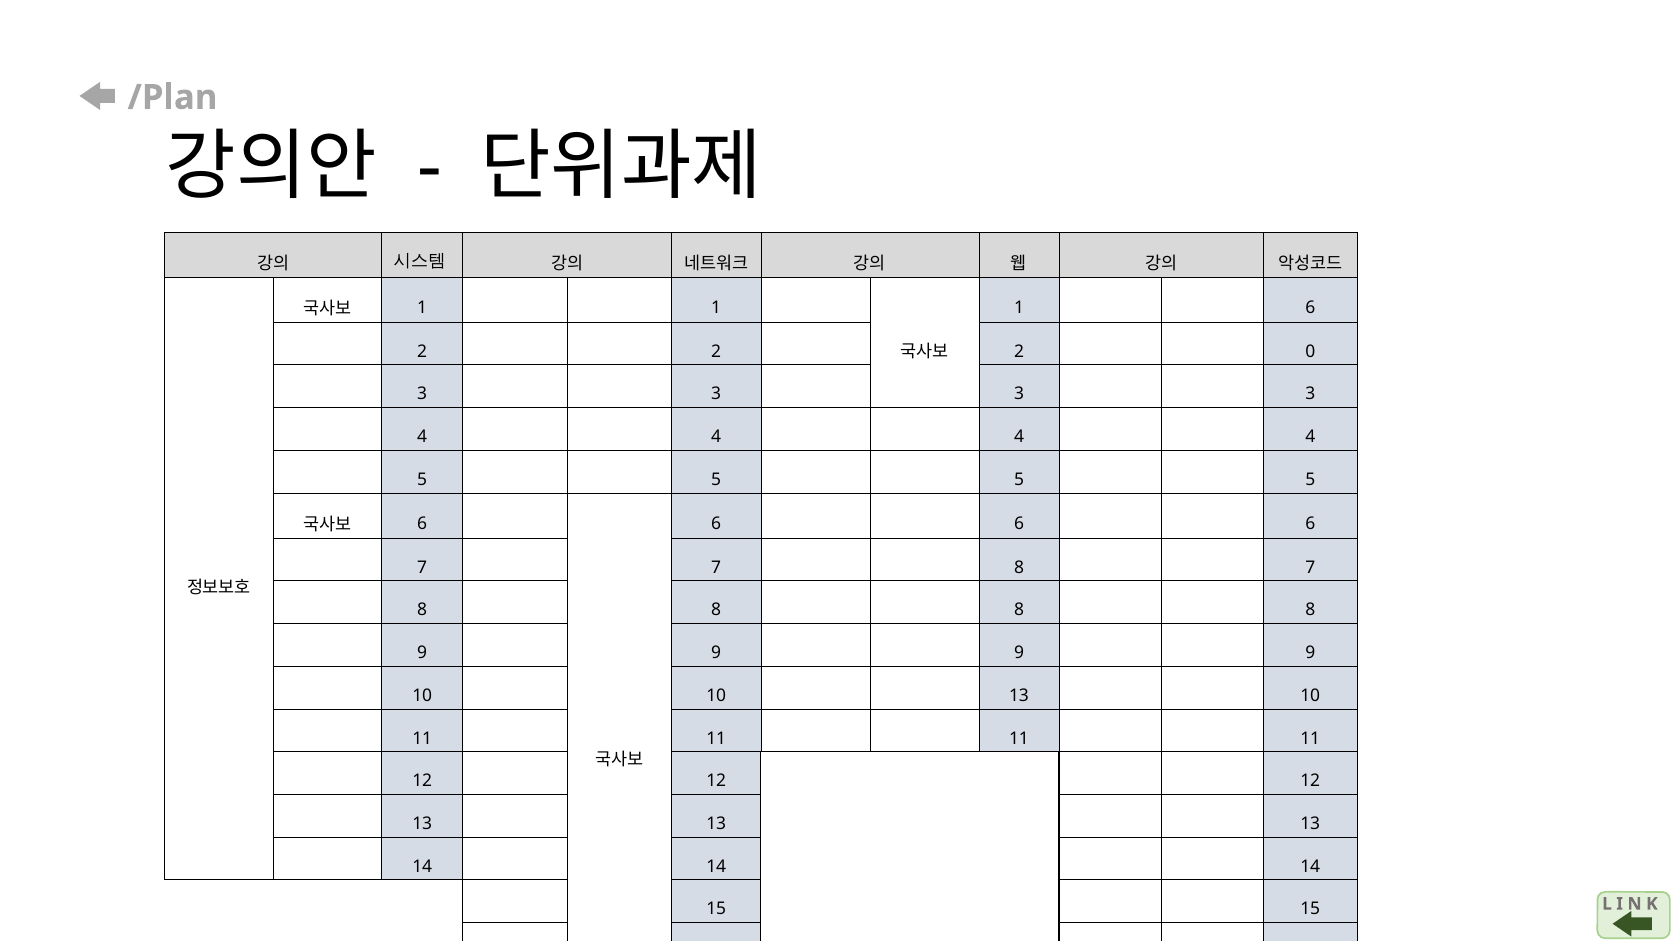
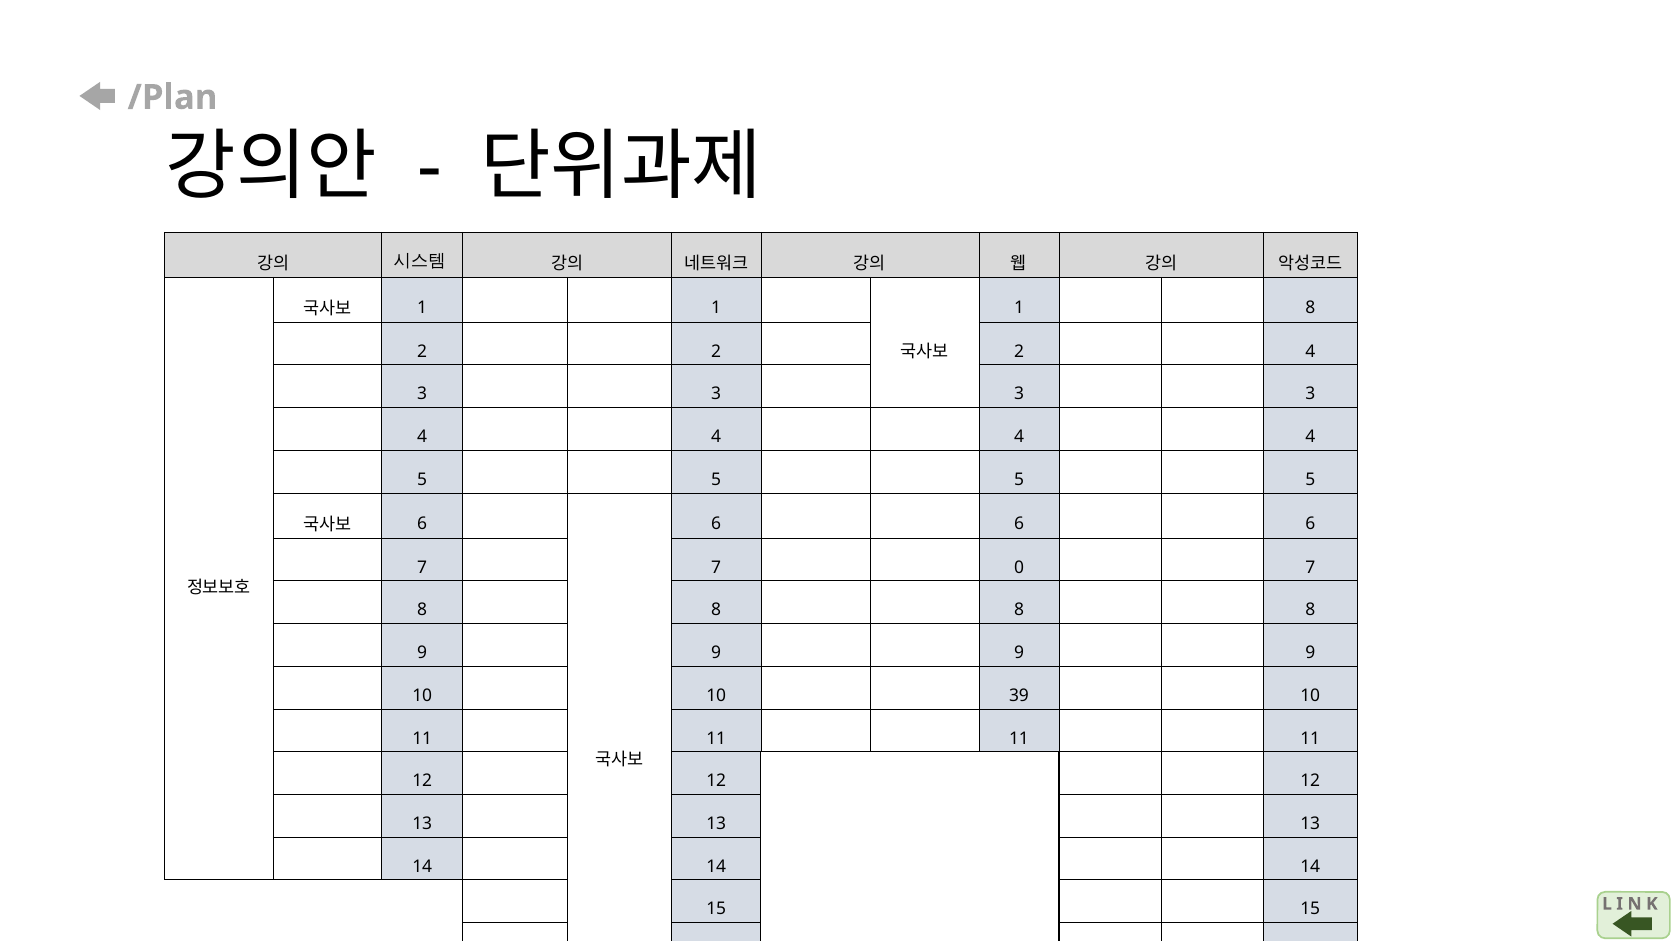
1 6: 6 -> 8 (1310, 307)
2 0: 0 -> 4 (1310, 351)
7 7 8: 8 -> 0 (1019, 567)
10 13: 13 -> 39 (1019, 695)
